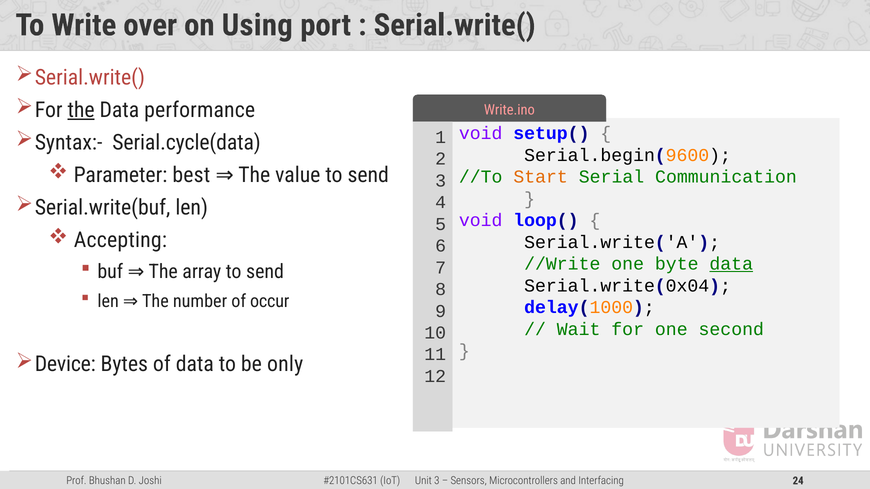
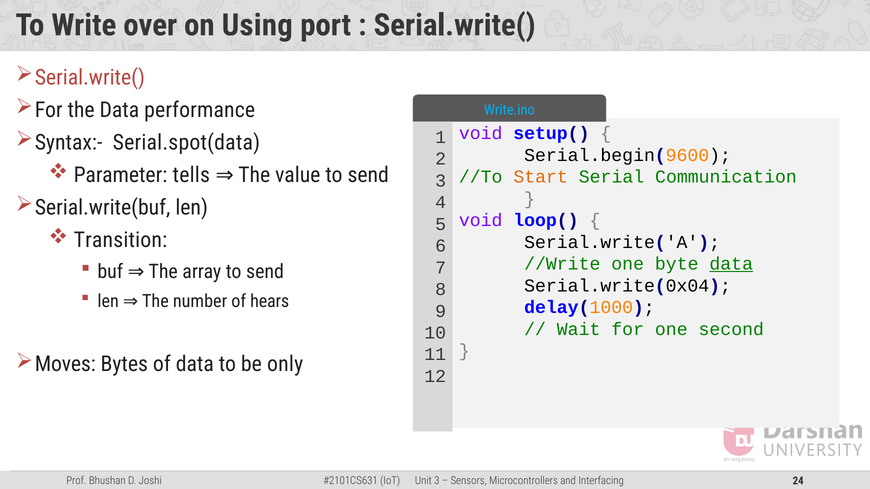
the underline: present -> none (81, 110)
Write.ino colour: pink -> light blue (509, 110)
Serial.cycle(data: Serial.cycle(data -> Serial.spot(data (186, 143)
best: best -> tells (191, 175)
Accepting: Accepting -> Transition (120, 240)
occur: occur -> hears (270, 301)
Device: Device -> Moves (65, 364)
